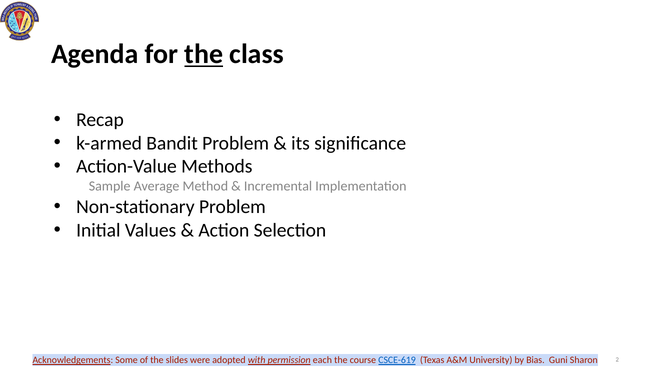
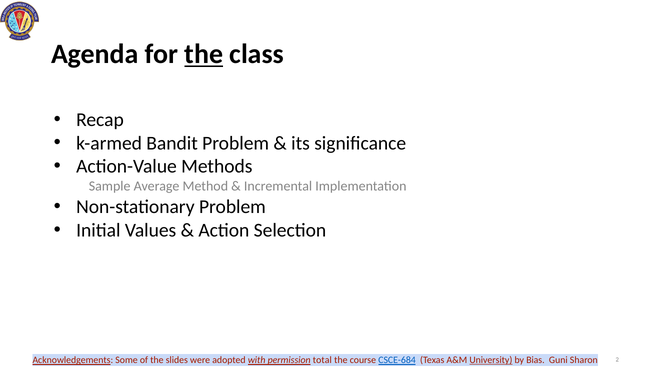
each: each -> total (322, 360)
CSCE-619: CSCE-619 -> CSCE-684 (397, 360)
University underline: none -> present (491, 360)
